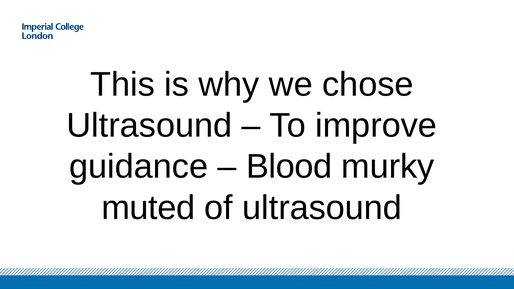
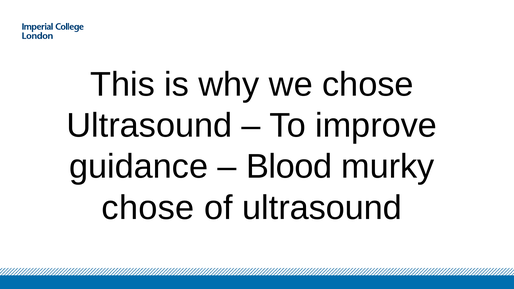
muted: muted -> chose (148, 208)
